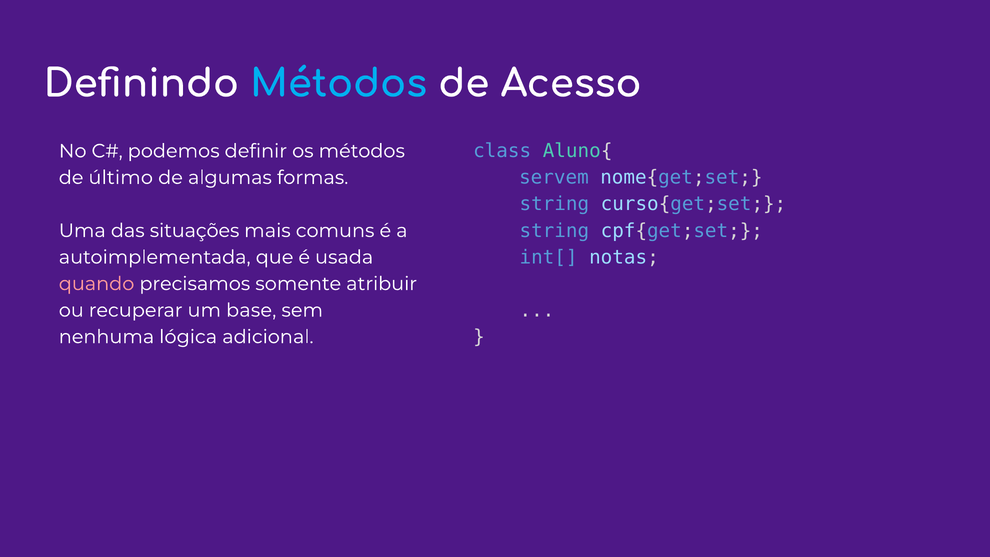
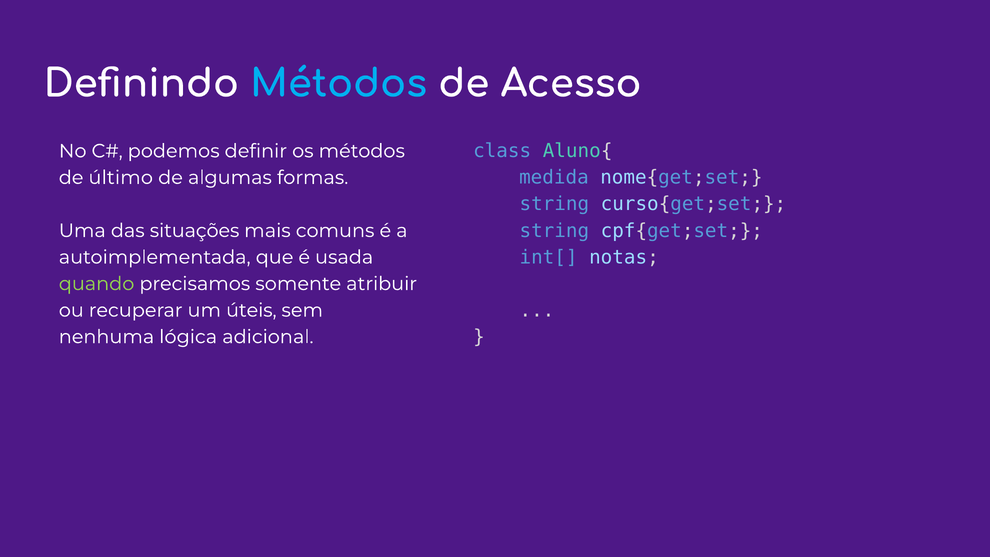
servem: servem -> medida (554, 178)
quando colour: pink -> light green (97, 284)
base: base -> úteis (251, 310)
